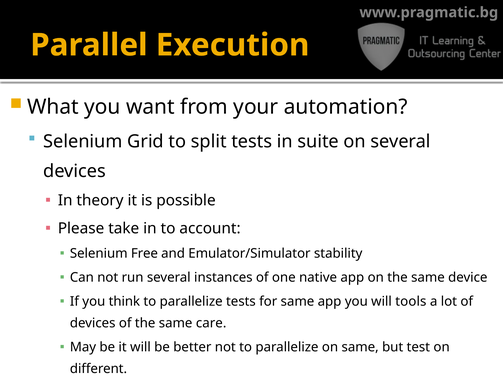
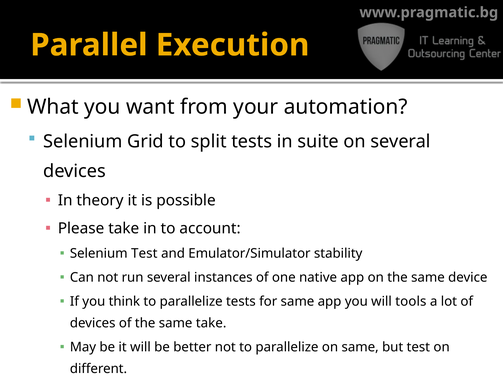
Selenium Free: Free -> Test (144, 253)
same care: care -> take (211, 322)
